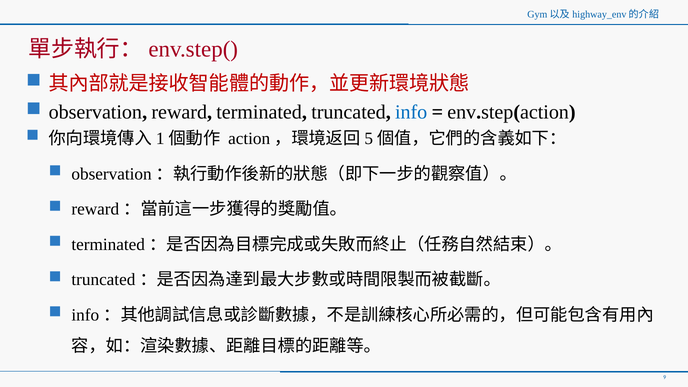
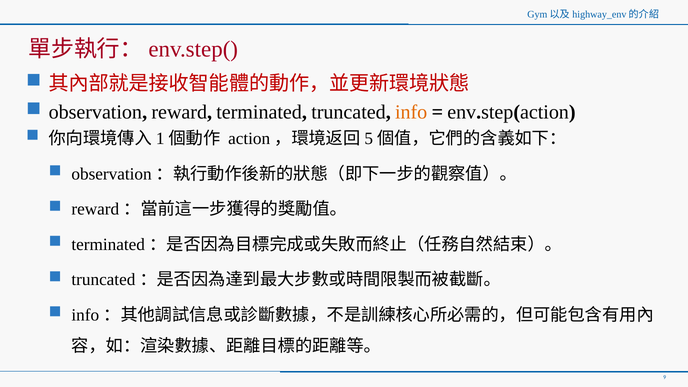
info colour: blue -> orange (411, 112)
